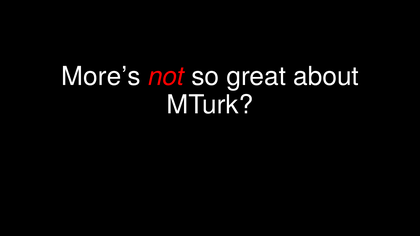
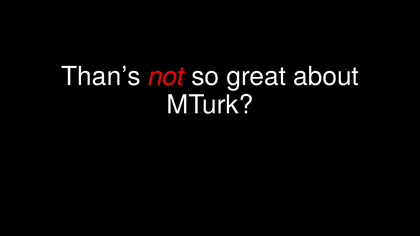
More’s: More’s -> Than’s (101, 77)
